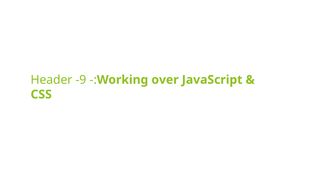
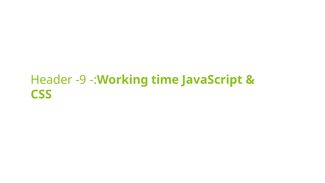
over: over -> time (165, 80)
